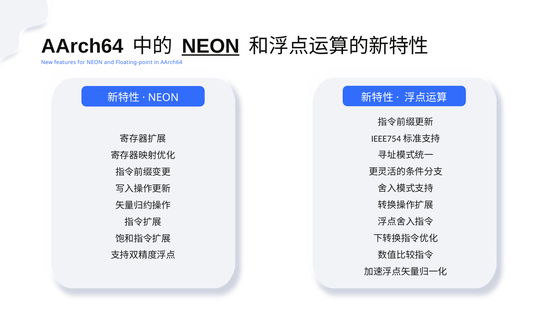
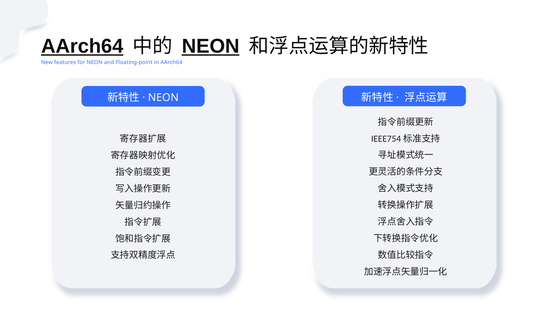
AArch64 underline: none -> present (82, 46)
